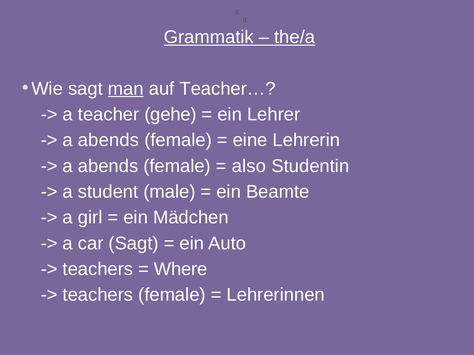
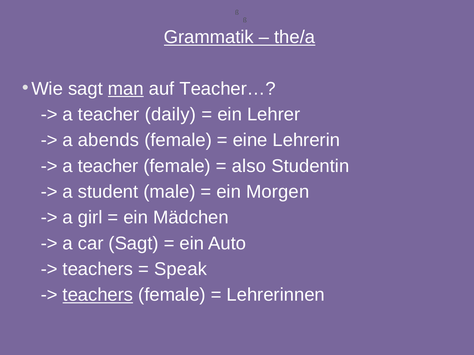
gehe: gehe -> daily (170, 115)
abends: abends -> teacher (108, 166)
Beamte: Beamte -> Morgen (278, 192)
Where: Where -> Speak (181, 270)
teachers underline: none -> present (98, 295)
